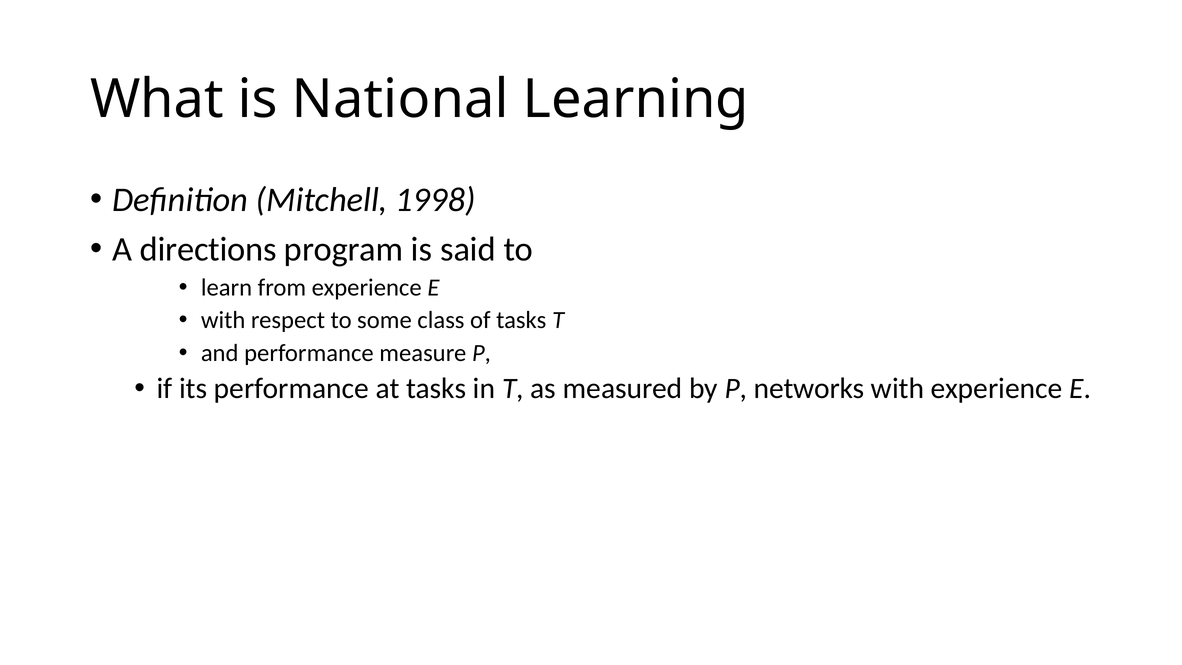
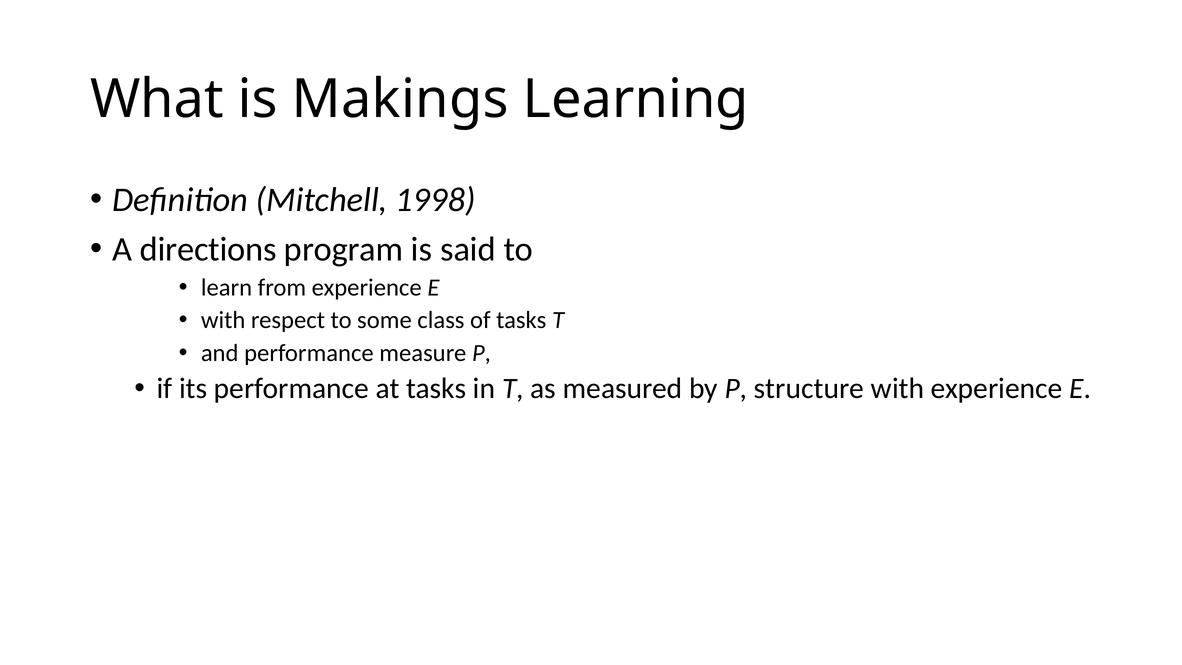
National: National -> Makings (400, 99)
networks: networks -> structure (809, 388)
